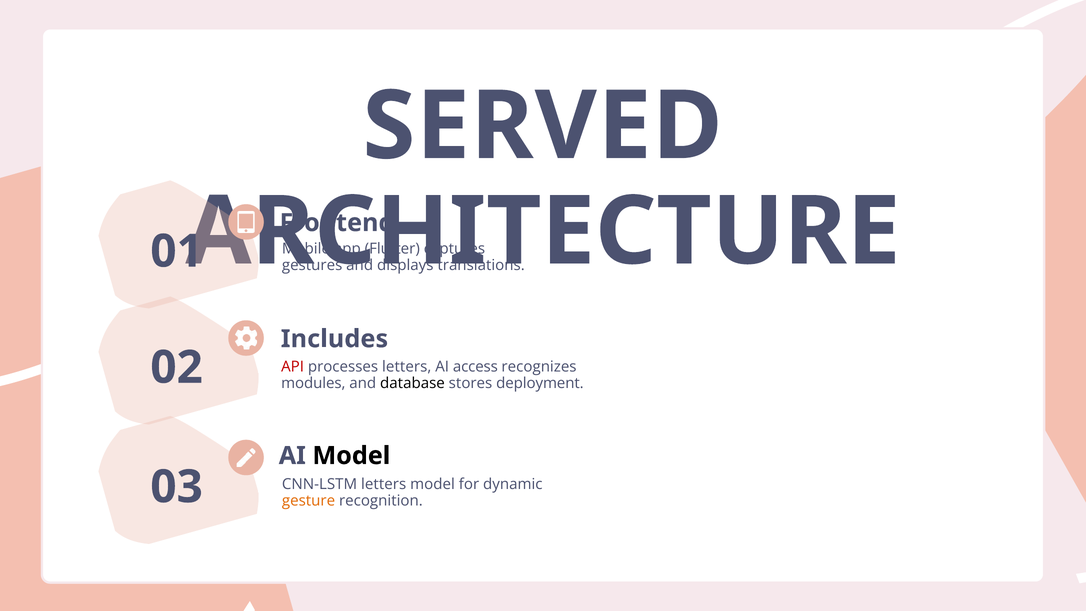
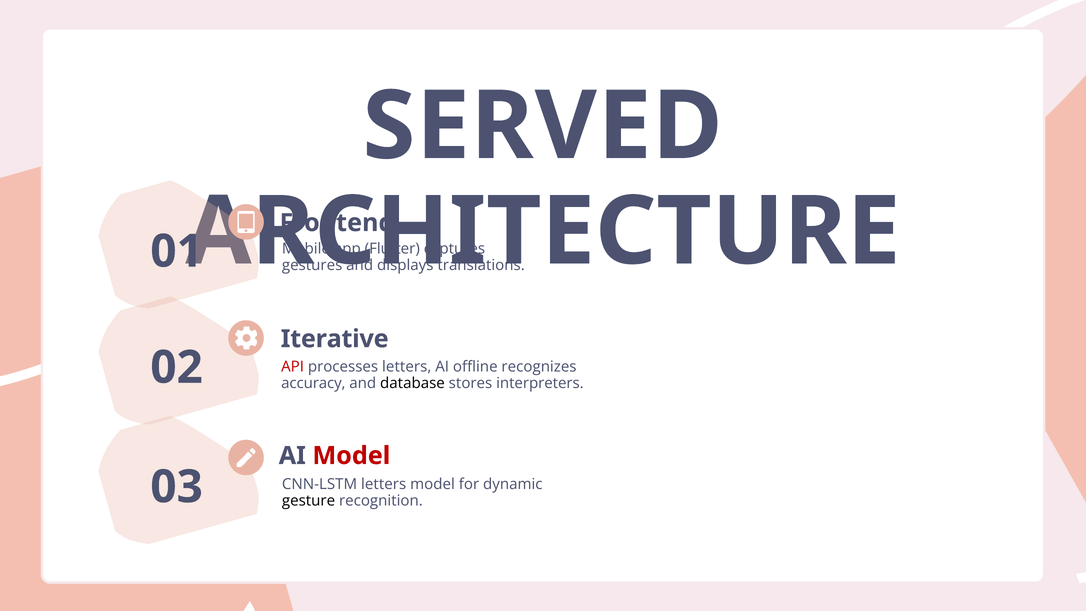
Includes: Includes -> Iterative (335, 339)
access: access -> offline (475, 367)
modules: modules -> accuracy (313, 383)
deployment: deployment -> interpreters (540, 383)
Model colour: black -> red (351, 456)
gesture colour: orange -> black (309, 501)
